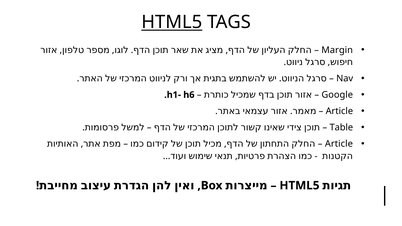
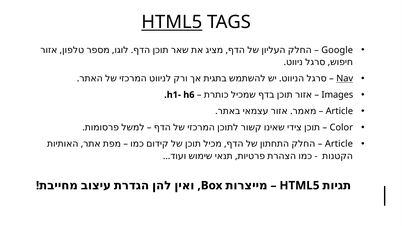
Margin: Margin -> Google (337, 50)
Nav underline: none -> present (345, 79)
Google: Google -> Images (337, 95)
Table: Table -> Color (341, 128)
